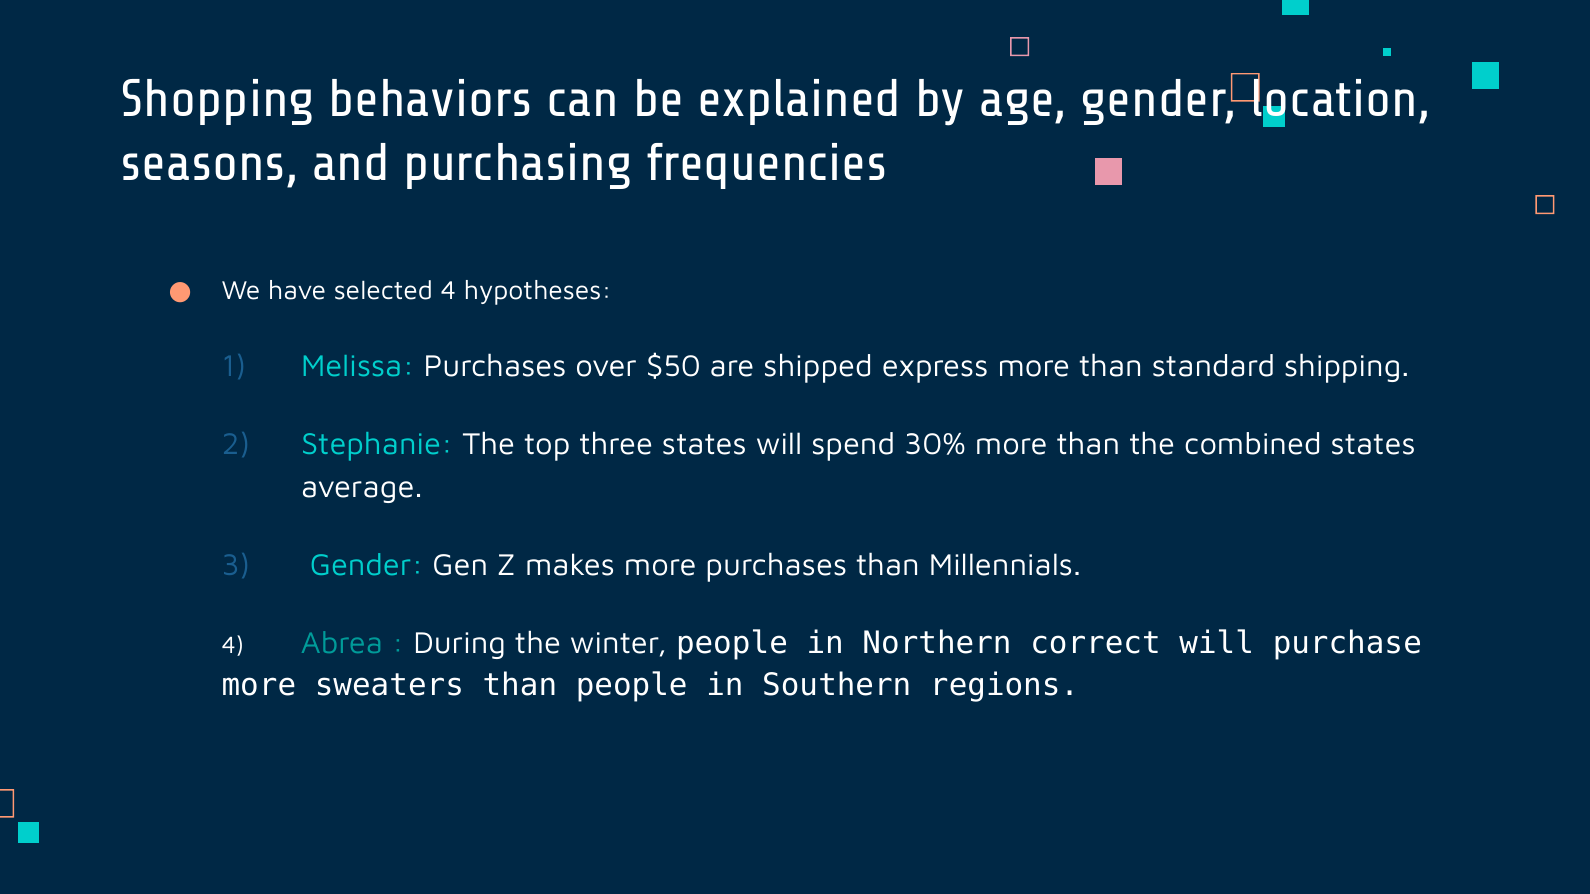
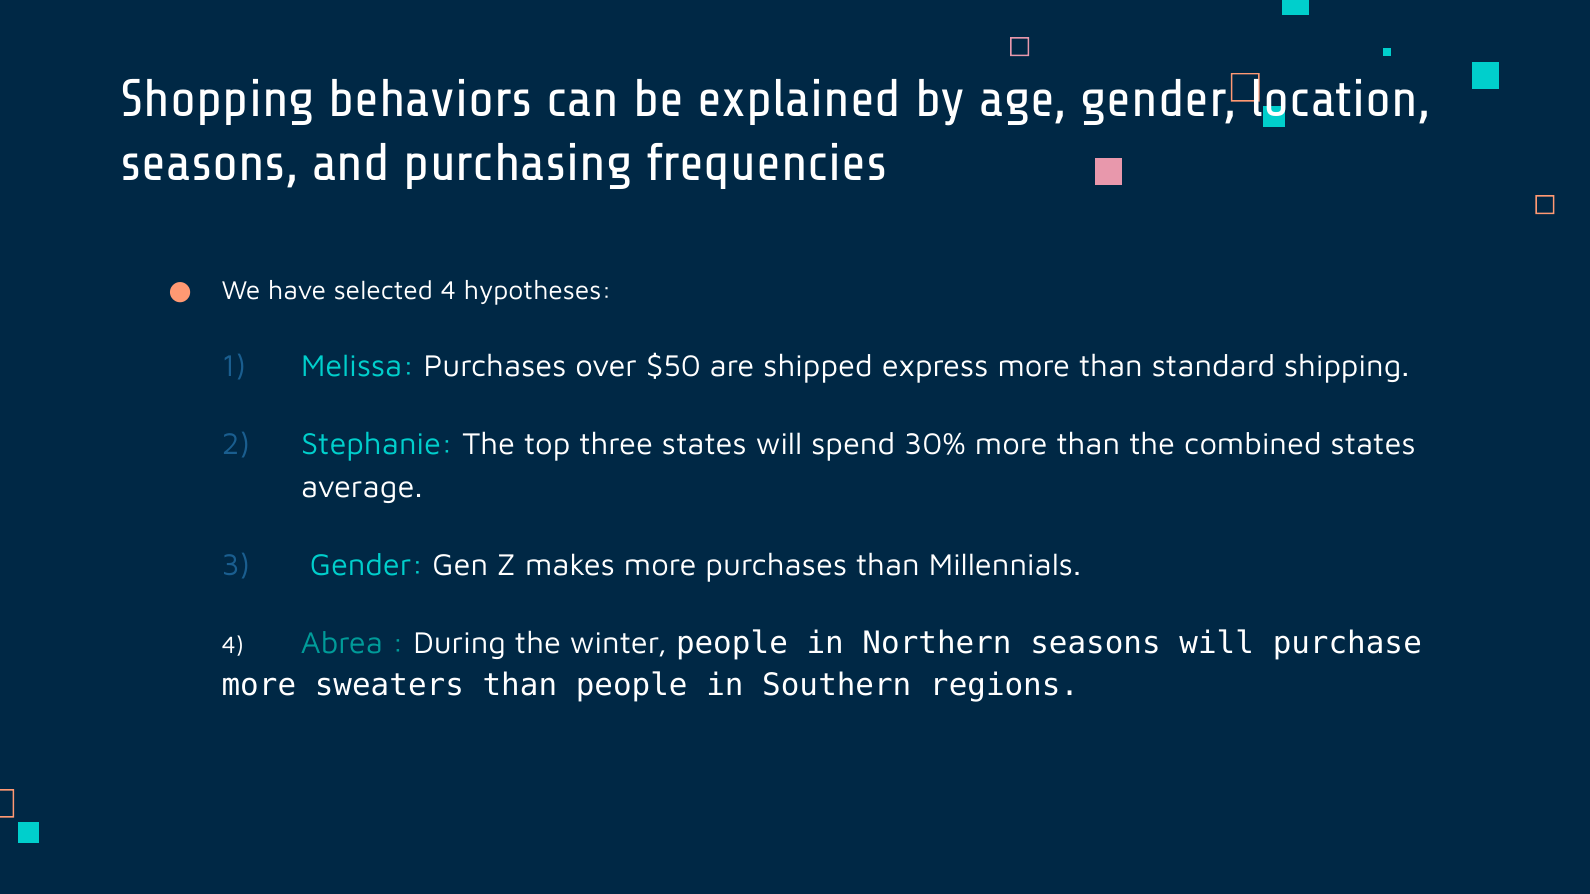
Northern correct: correct -> seasons (1095, 643)
